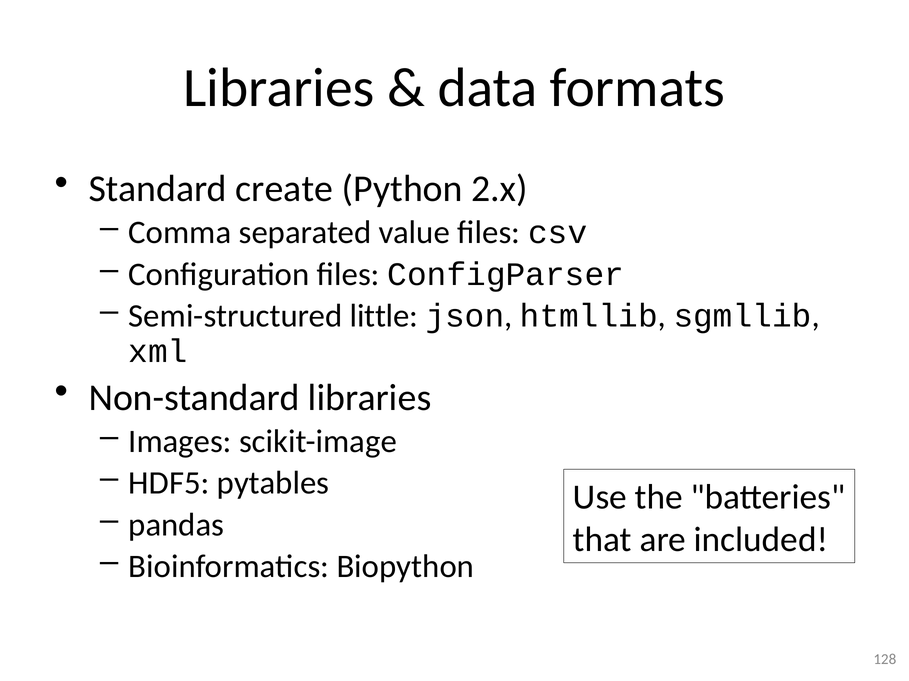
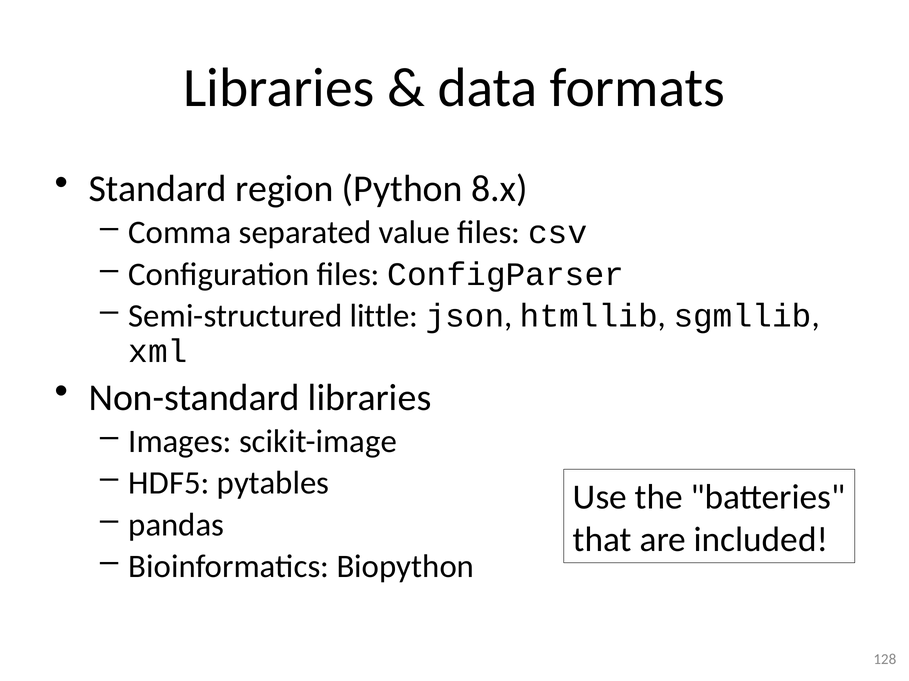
create: create -> region (284, 189)
2.x: 2.x -> 8.x (500, 189)
